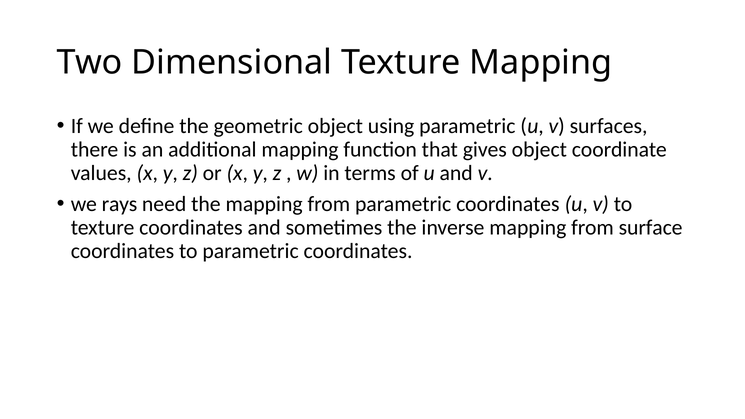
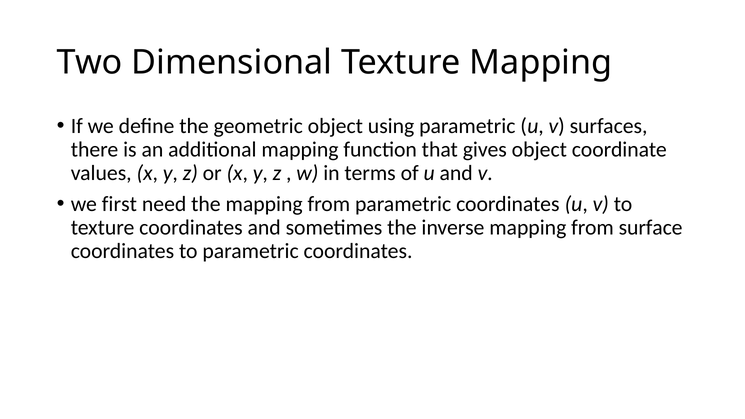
rays: rays -> first (119, 204)
